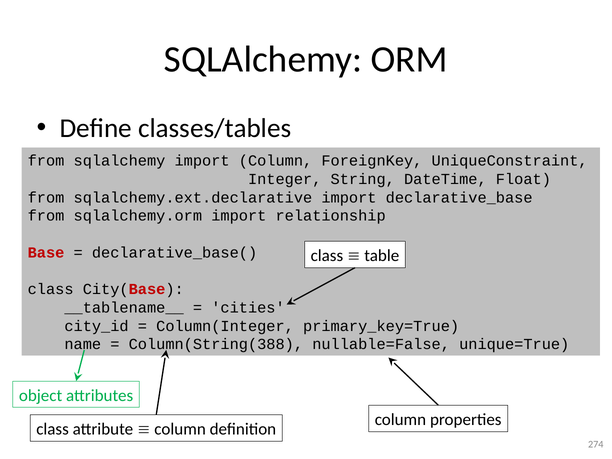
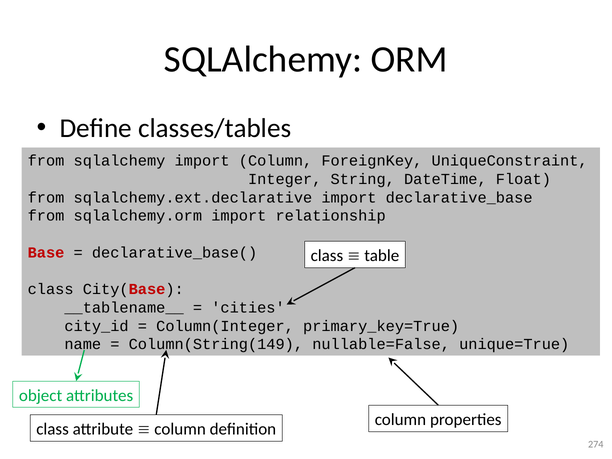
Column(String(388: Column(String(388 -> Column(String(149 (216, 344)
